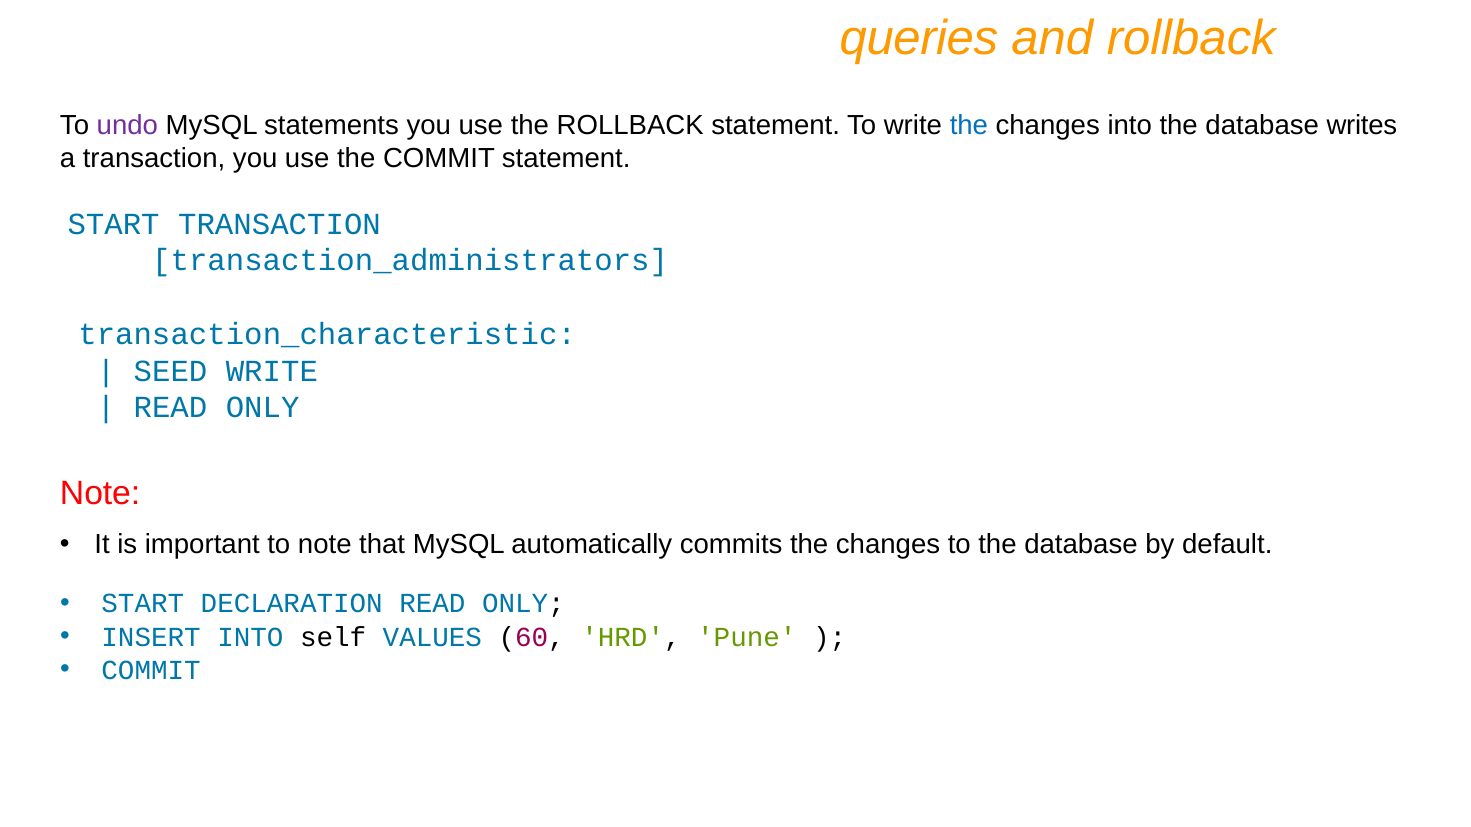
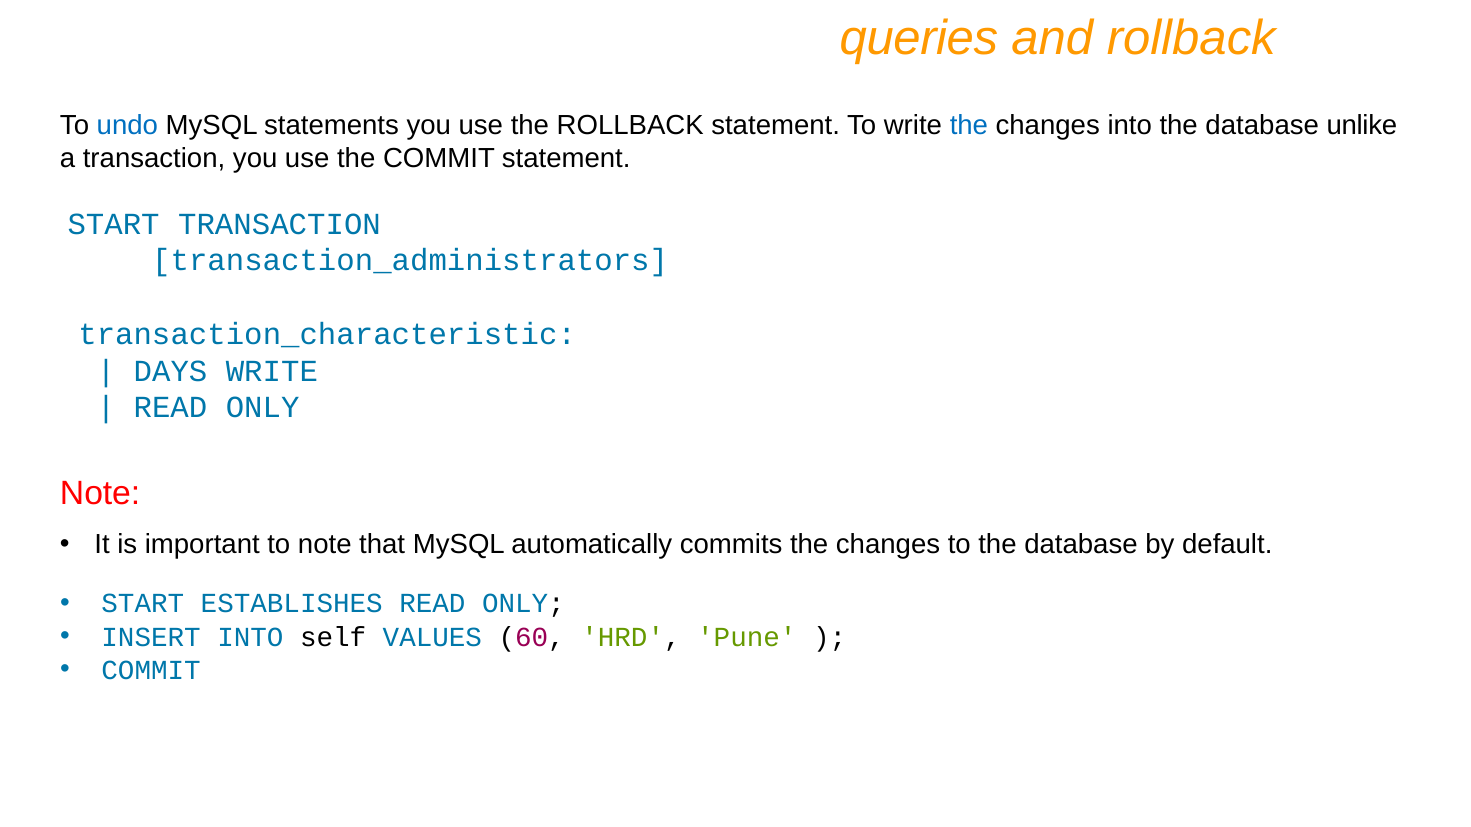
undo colour: purple -> blue (127, 125)
writes: writes -> unlike (1362, 125)
SEED: SEED -> DAYS (170, 371)
DECLARATION: DECLARATION -> ESTABLISHES (292, 604)
